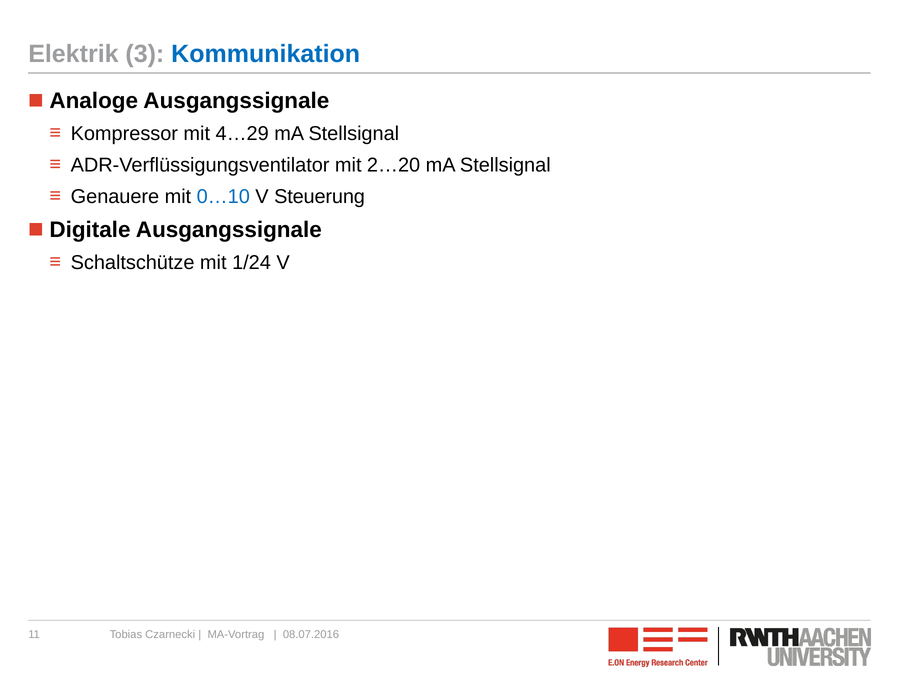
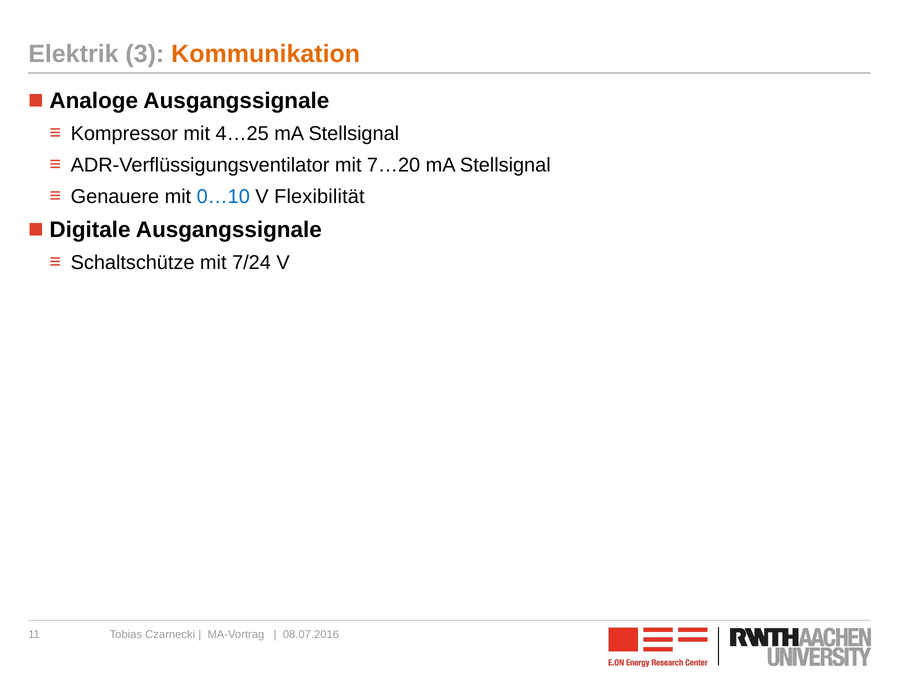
Kommunikation colour: blue -> orange (266, 54)
4…29: 4…29 -> 4…25 (242, 134)
2…20: 2…20 -> 7…20 (394, 165)
Steuerung: Steuerung -> Flexibilität (319, 196)
1/24: 1/24 -> 7/24 (252, 262)
